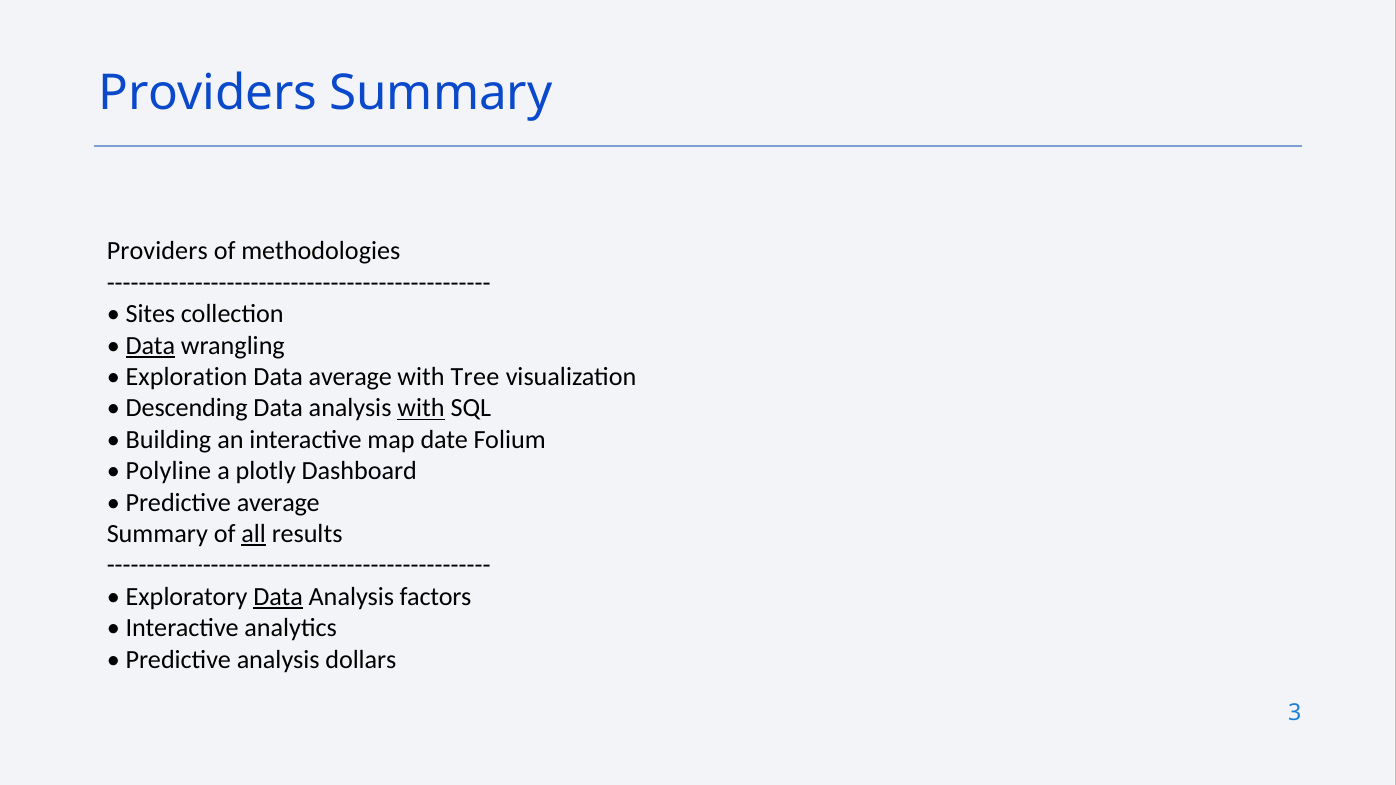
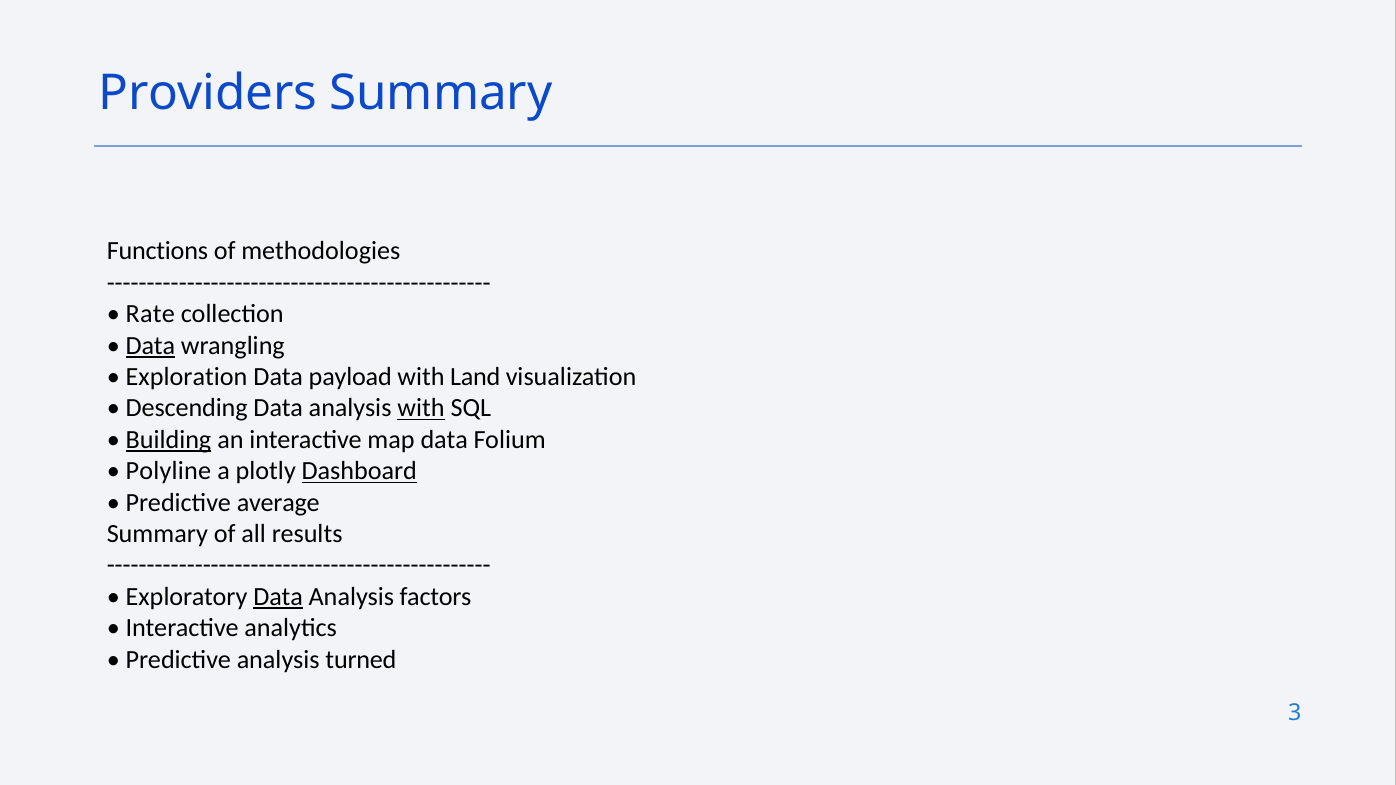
Providers: Providers -> Functions (157, 251)
Sites: Sites -> Rate (150, 314)
Data average: average -> payload (350, 377)
Tree: Tree -> Land (475, 377)
Building underline: none -> present (168, 440)
map date: date -> data (444, 440)
Dashboard underline: none -> present (359, 471)
all underline: present -> none (254, 534)
dollars: dollars -> turned (361, 660)
